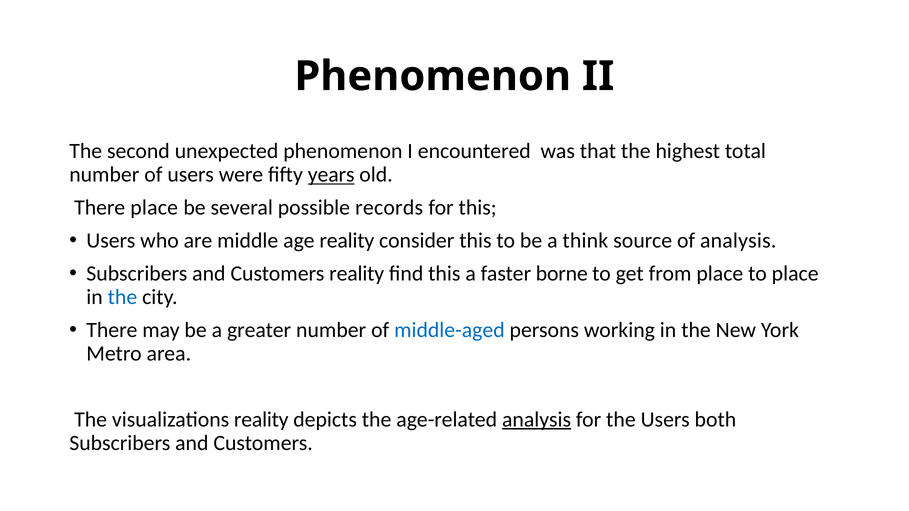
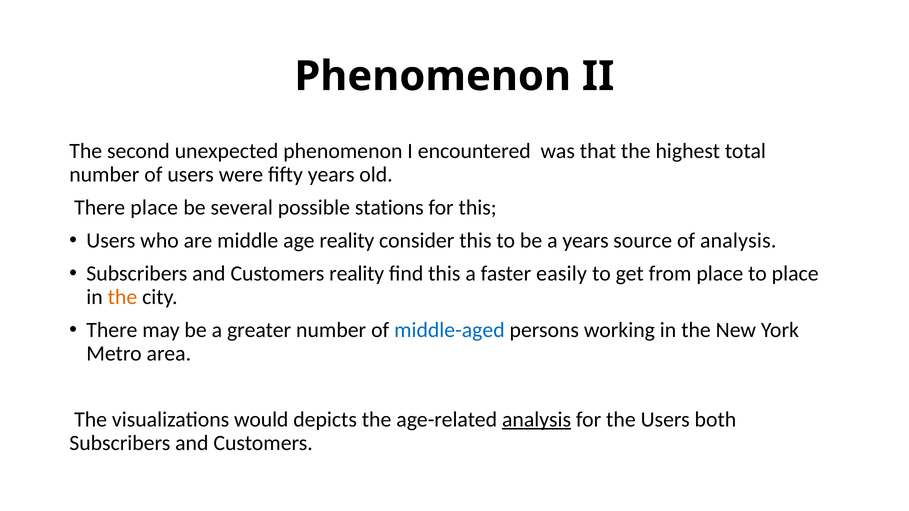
years underline: present -> none (331, 175)
records: records -> stations (389, 208)
a think: think -> years (586, 241)
borne: borne -> easily (562, 274)
the colour: blue -> orange (122, 297)
visualizations reality: reality -> would (261, 420)
